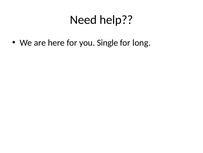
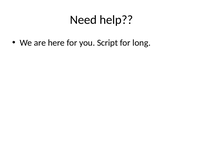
Single: Single -> Script (107, 43)
